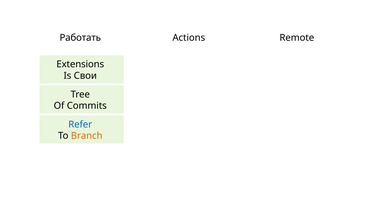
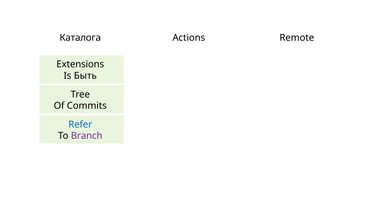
Работать: Работать -> Каталога (80, 38)
Свои: Свои -> Быть (85, 76)
Branch colour: orange -> purple (87, 136)
